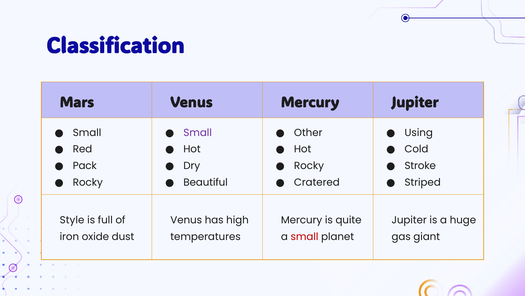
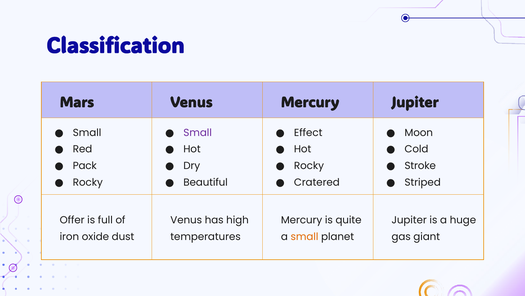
Other: Other -> Effect (308, 132)
Using: Using -> Moon (419, 132)
Style: Style -> Offer (72, 220)
small colour: red -> orange (304, 236)
